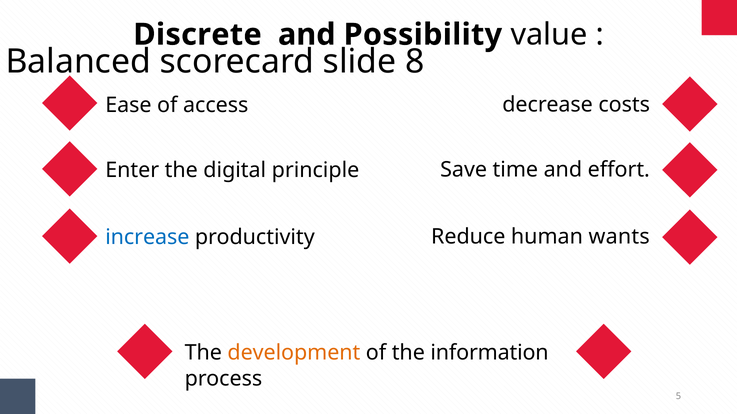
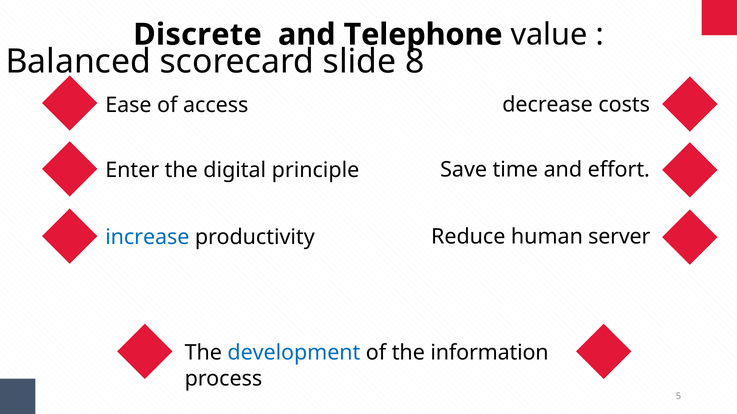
Possibility: Possibility -> Telephone (423, 35)
wants: wants -> server (619, 237)
development colour: orange -> blue (294, 353)
